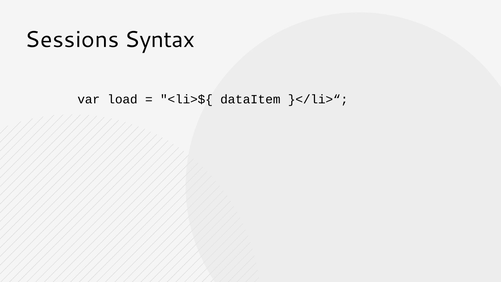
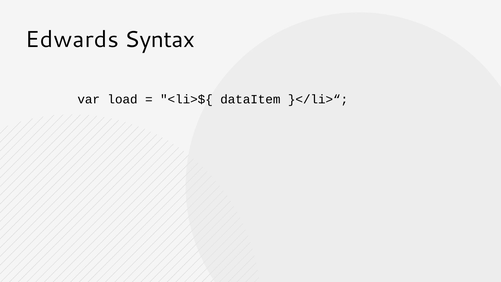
Sessions: Sessions -> Edwards (72, 39)
